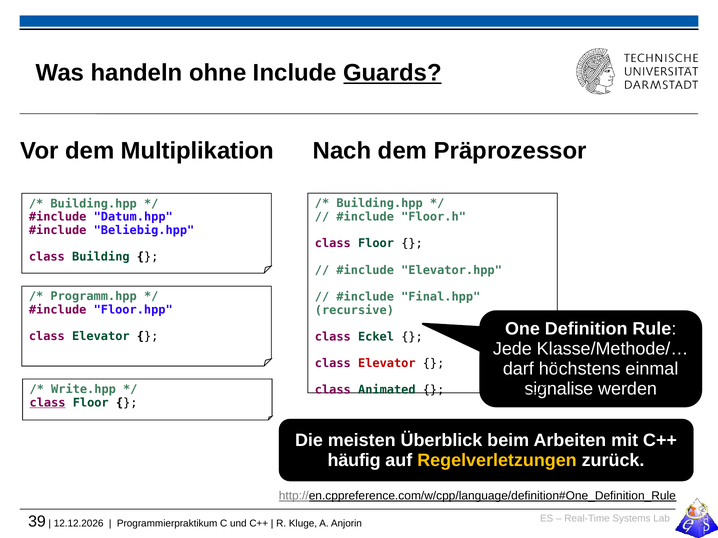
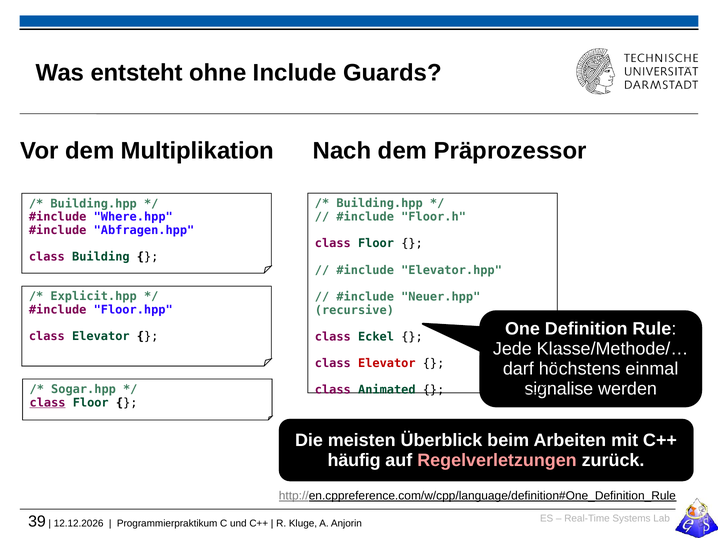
handeln: handeln -> entsteht (137, 73)
Guards underline: present -> none (392, 73)
Datum.hpp: Datum.hpp -> Where.hpp (133, 217)
Beliebig.hpp: Beliebig.hpp -> Abfragen.hpp (144, 230)
Programm.hpp: Programm.hpp -> Explicit.hpp (94, 297)
Final.hpp: Final.hpp -> Neuer.hpp (441, 297)
Write.hpp: Write.hpp -> Sogar.hpp (84, 390)
Regelverletzungen colour: yellow -> pink (497, 461)
